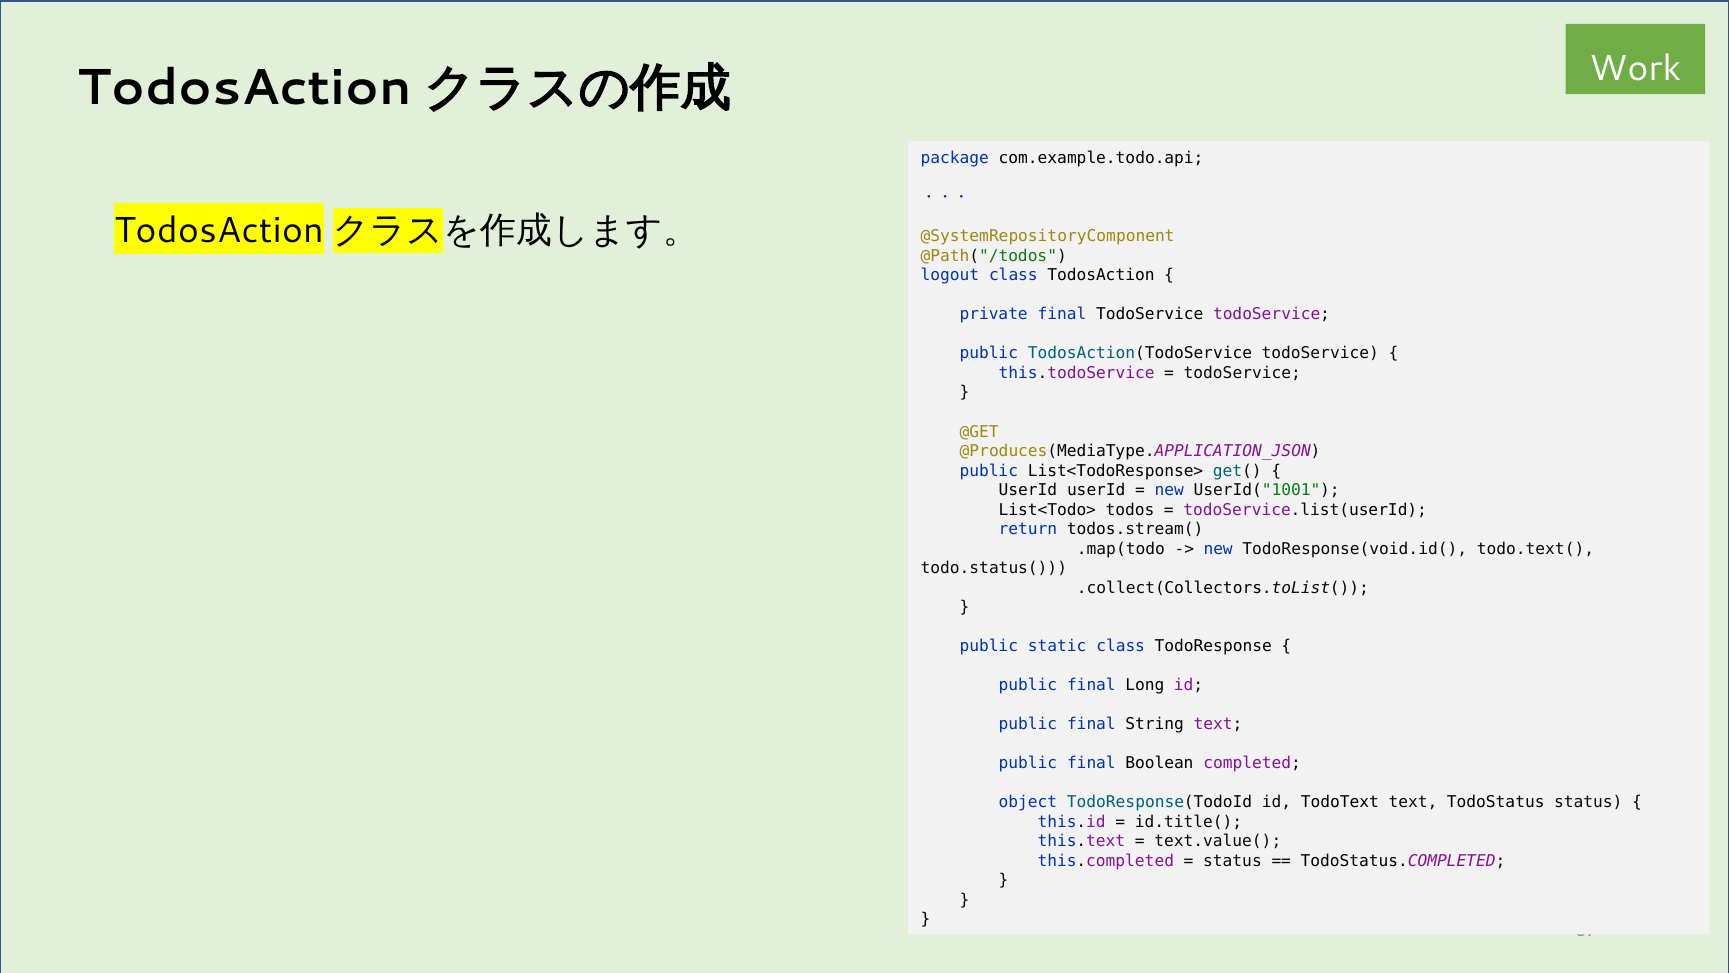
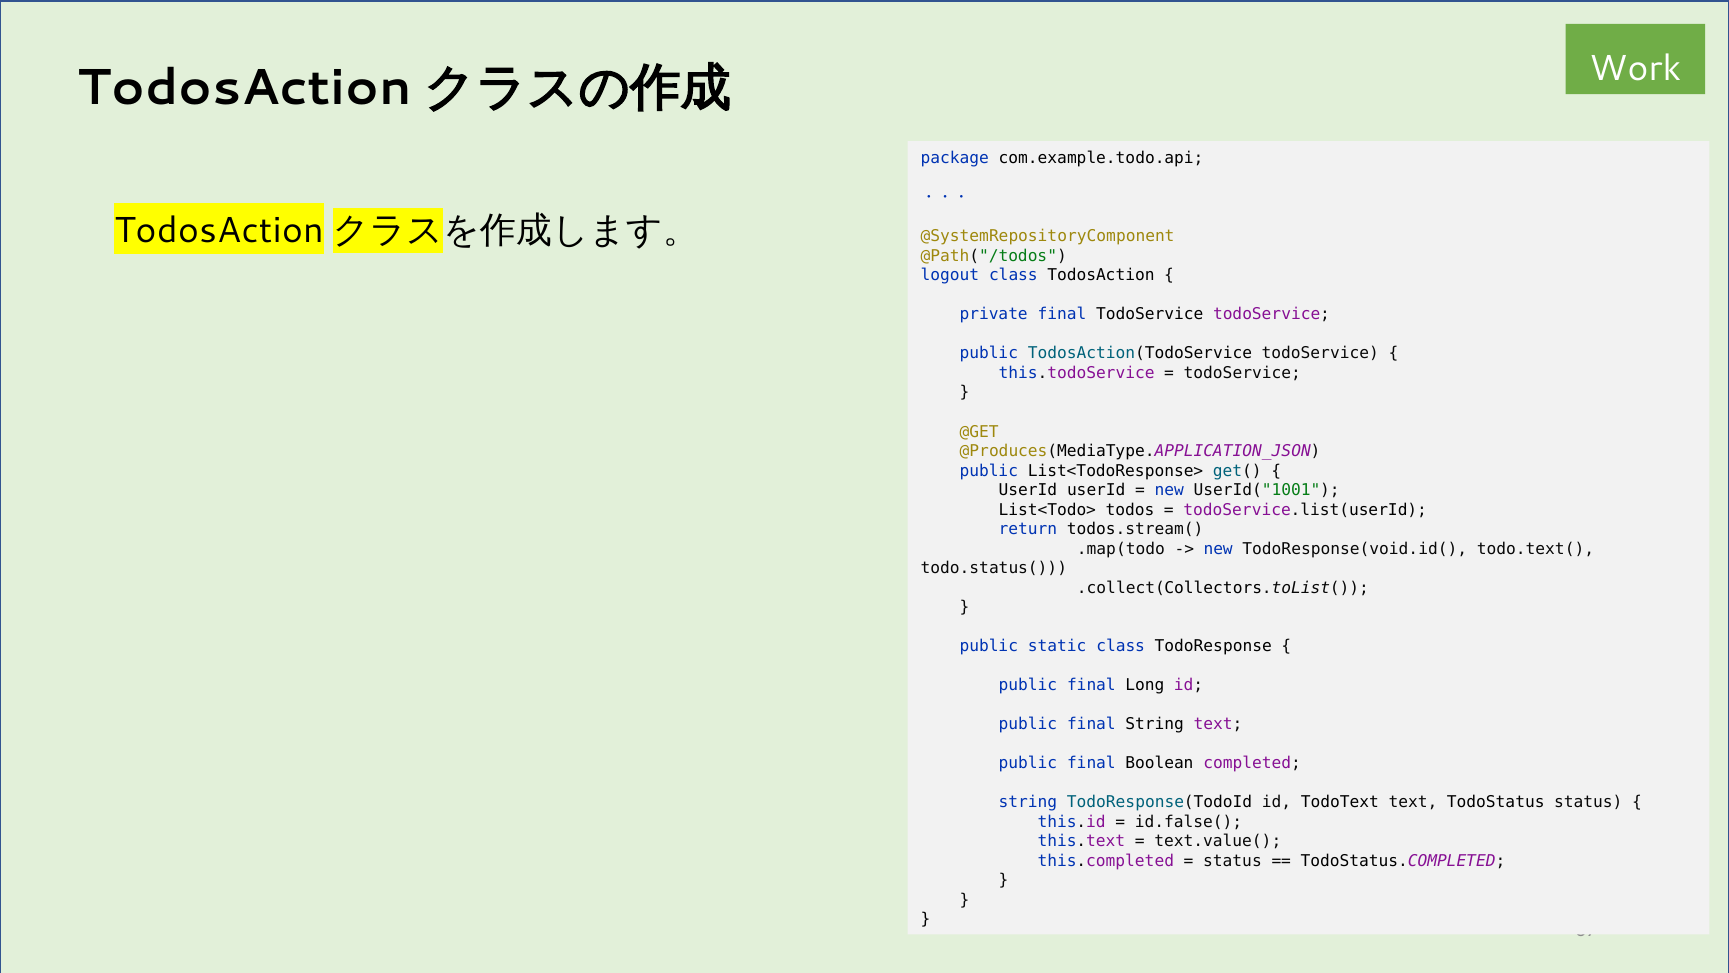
object: object -> string (1028, 802)
id.title(: id.title( -> id.false( (1189, 821)
